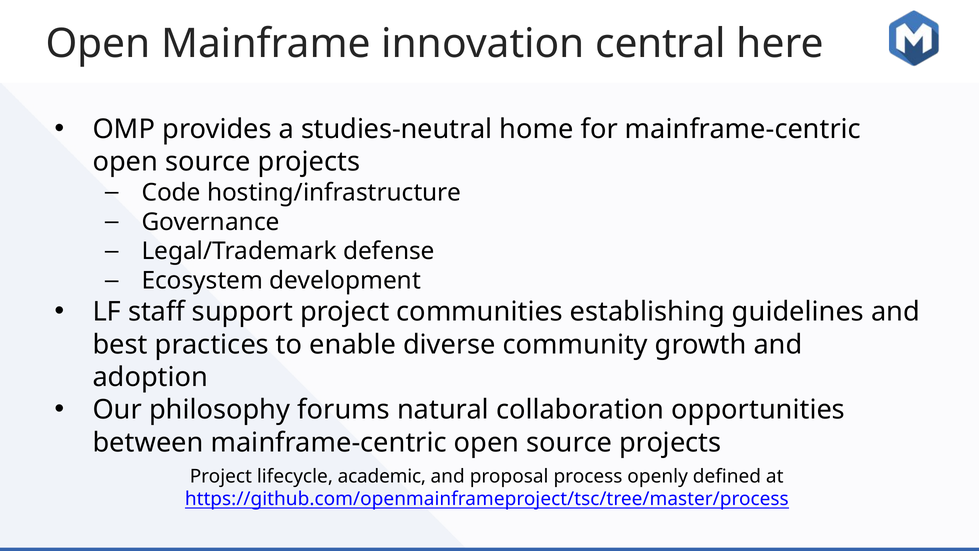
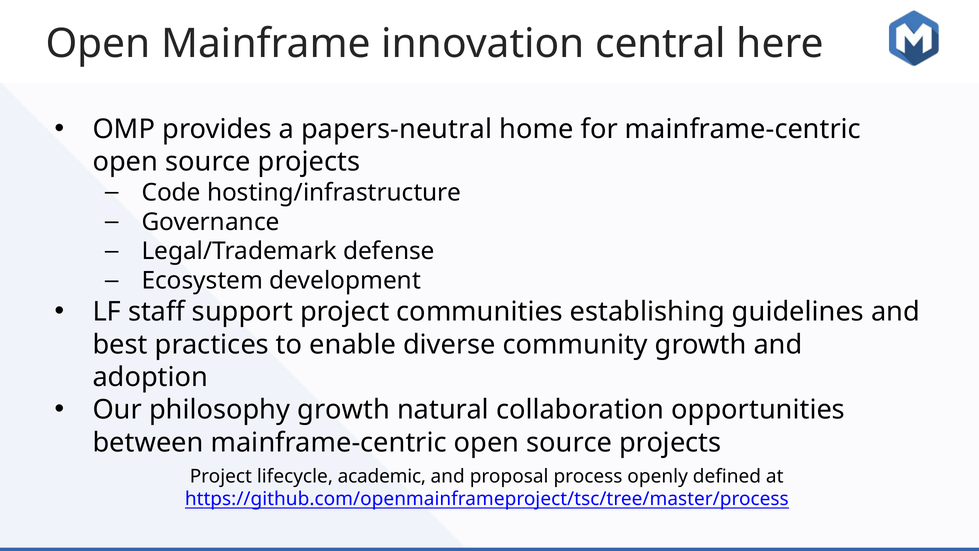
studies-neutral: studies-neutral -> papers-neutral (397, 129)
philosophy forums: forums -> growth (344, 410)
